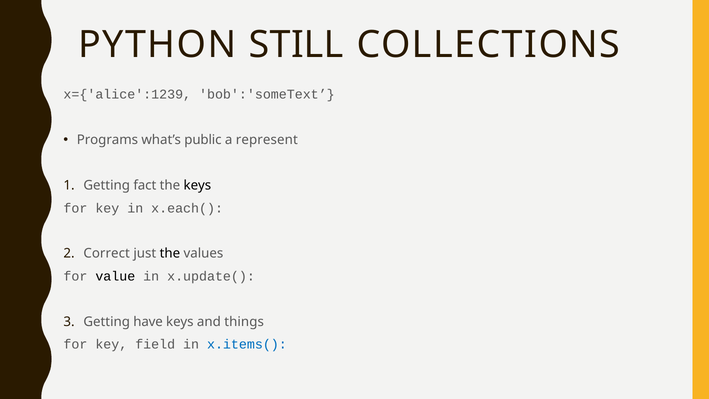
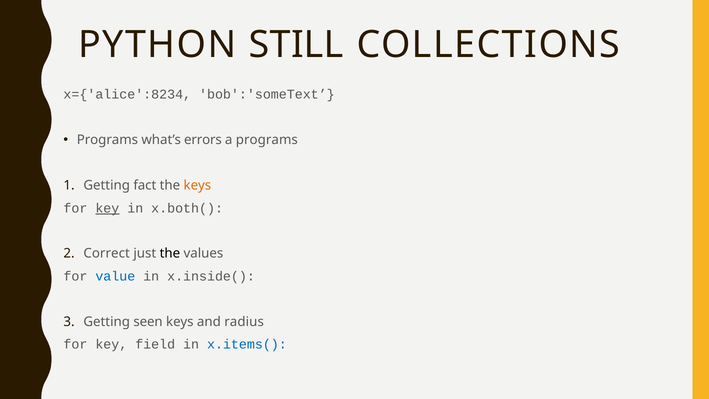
x={'alice':1239: x={'alice':1239 -> x={'alice':8234 (127, 94)
public: public -> errors (203, 140)
a represent: represent -> programs (267, 140)
keys colour: black -> orange (197, 185)
key underline: none -> present (107, 208)
x.each(: x.each( -> x.both( (187, 208)
value colour: black -> blue (115, 276)
x.update(: x.update( -> x.inside( (211, 276)
have: have -> seen (148, 322)
things: things -> radius (244, 322)
